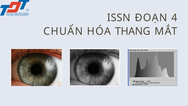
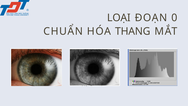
ISSN: ISSN -> LOẠI (119, 18)
4: 4 -> 0 (174, 18)
